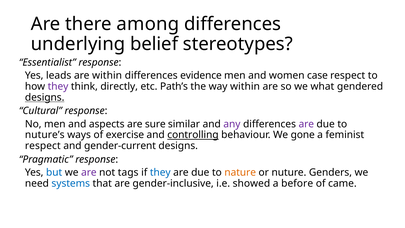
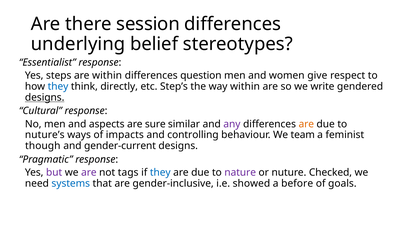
among: among -> session (148, 24)
leads: leads -> steps (59, 76)
evidence: evidence -> question (201, 76)
case: case -> give (317, 76)
they colour: purple -> blue (58, 86)
Path’s: Path’s -> Step’s (174, 86)
what: what -> write (322, 86)
are colour: purple -> orange (306, 124)
exercise: exercise -> impacts (125, 135)
controlling underline: present -> none (193, 135)
gone: gone -> team (303, 135)
respect: respect -> though (43, 146)
but colour: blue -> purple (54, 172)
nature colour: orange -> purple (240, 172)
Genders: Genders -> Checked (330, 172)
came: came -> goals (342, 183)
